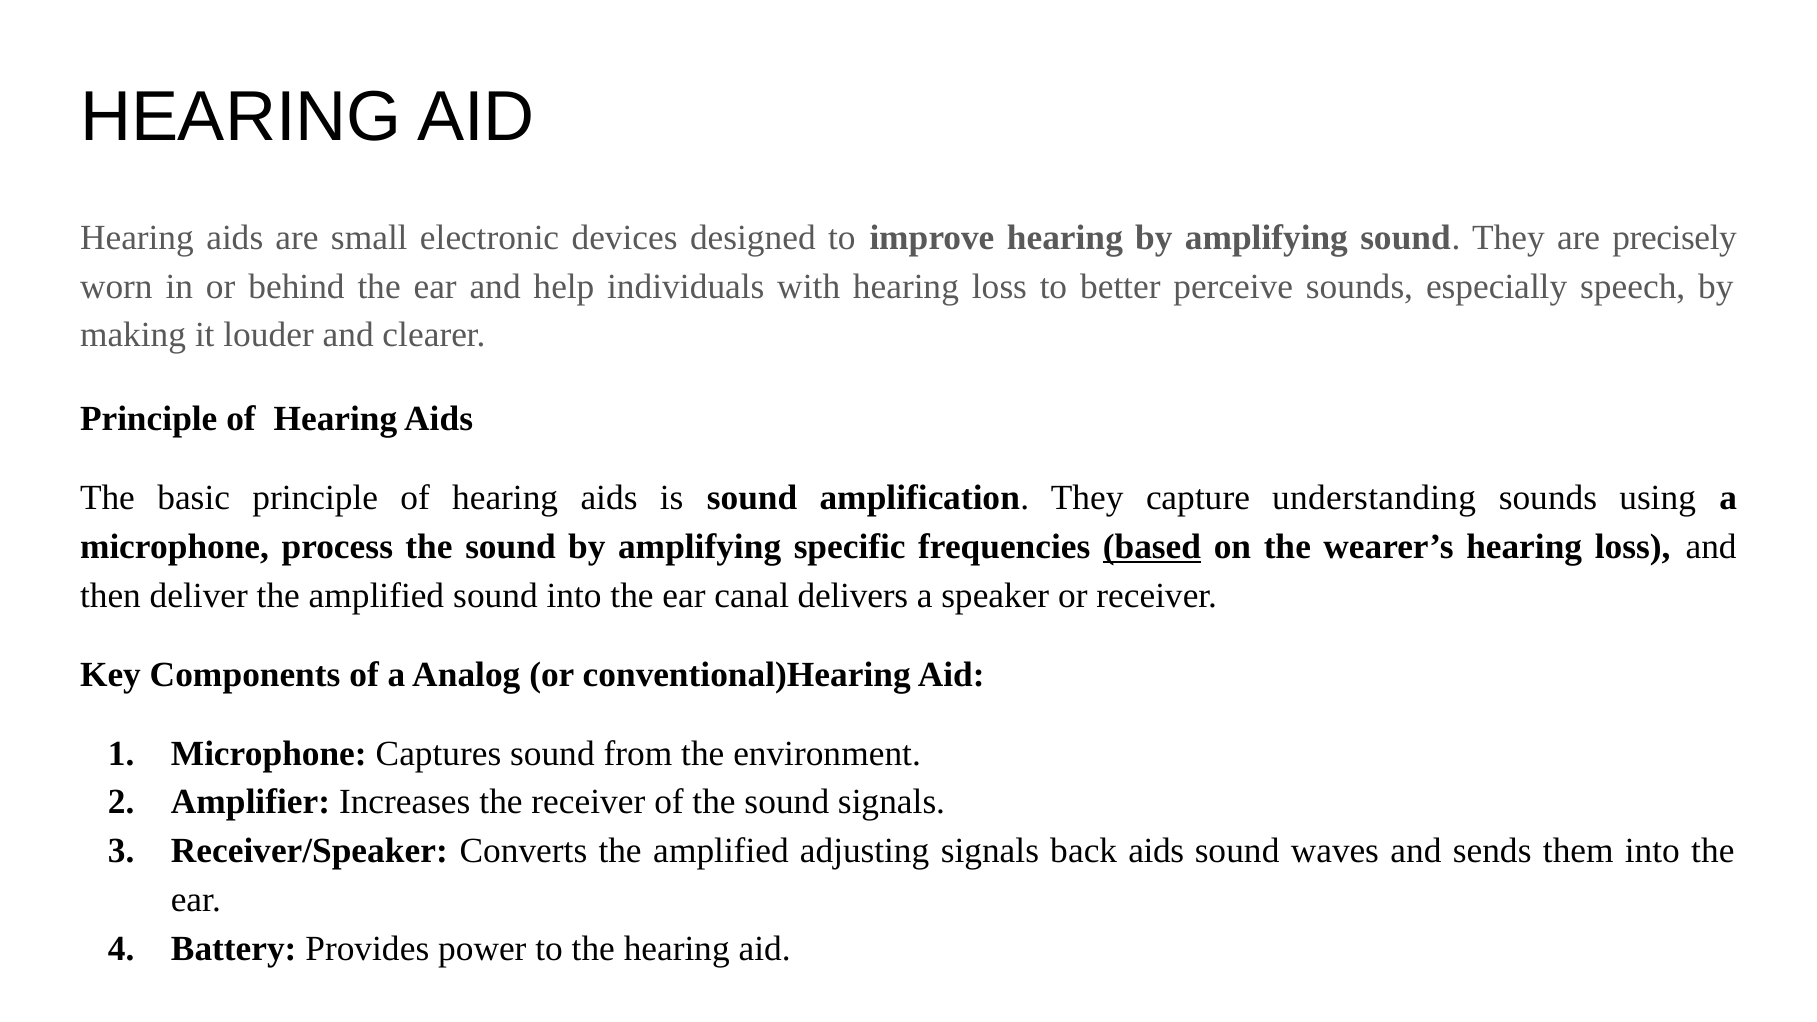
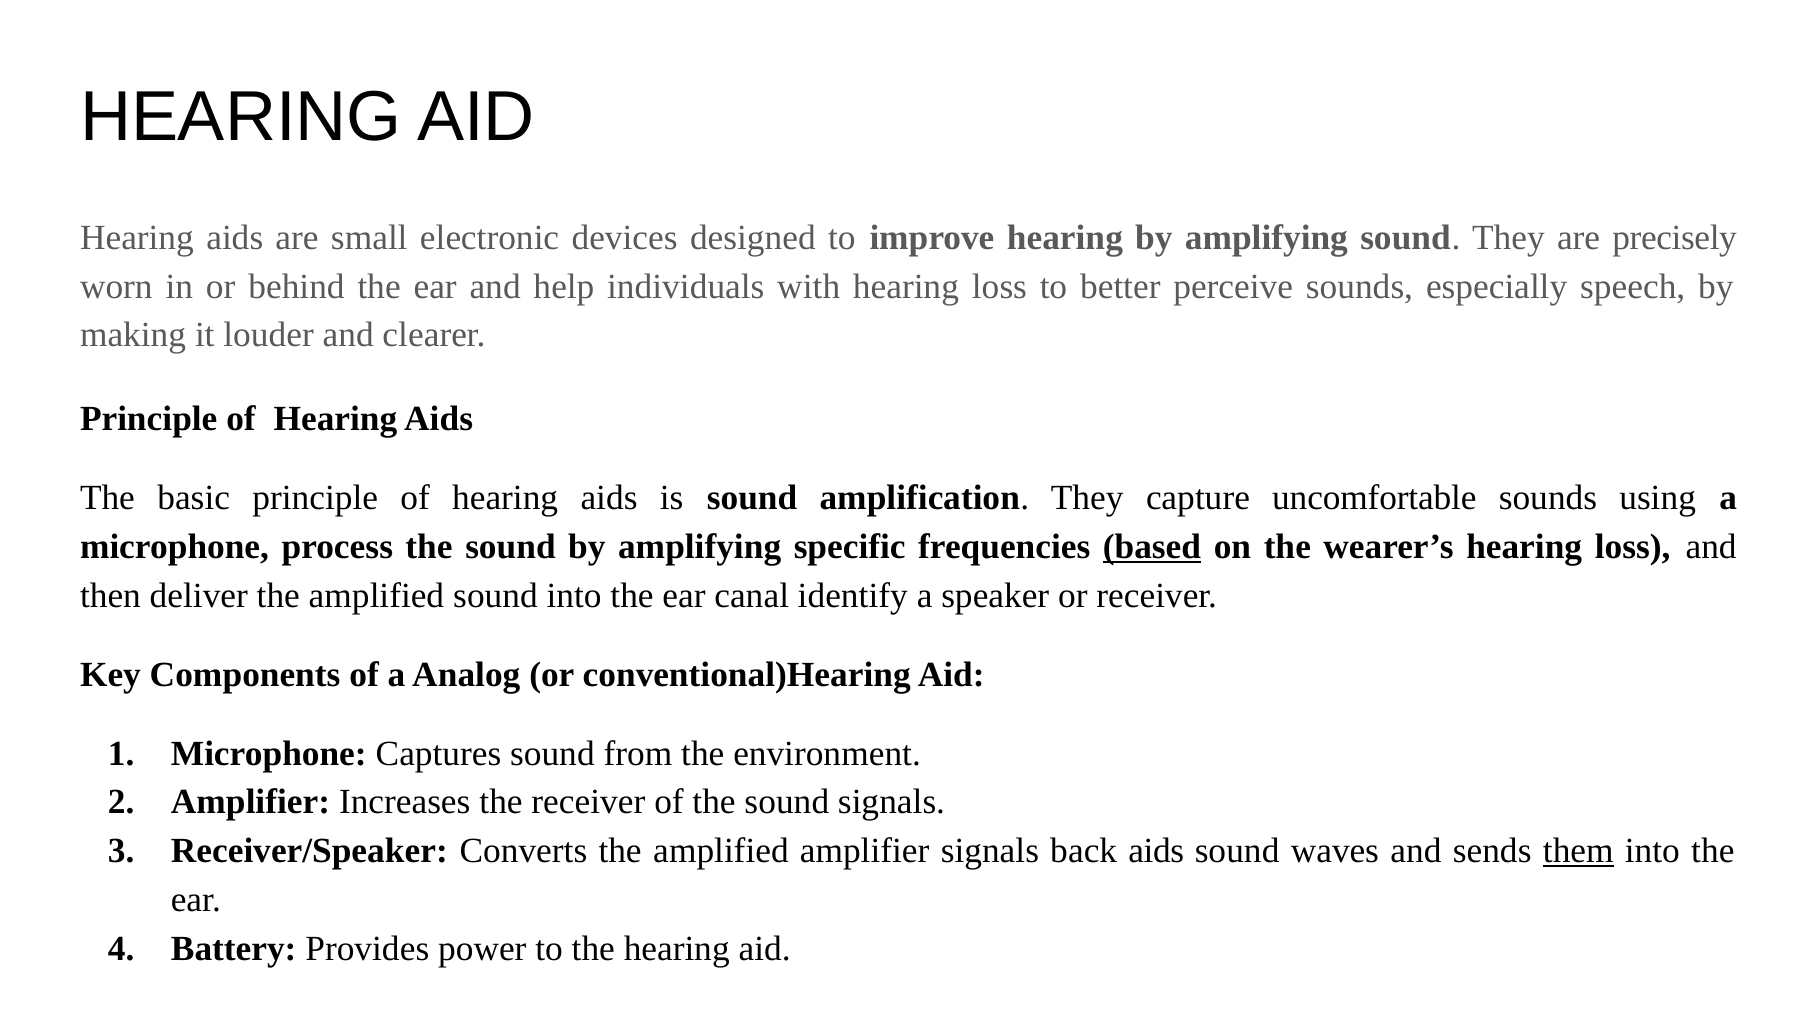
understanding: understanding -> uncomfortable (1374, 498)
delivers: delivers -> identify (853, 596)
amplified adjusting: adjusting -> amplifier (865, 851)
them underline: none -> present (1578, 851)
